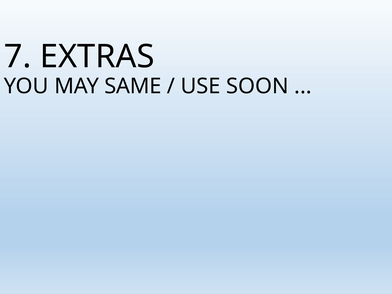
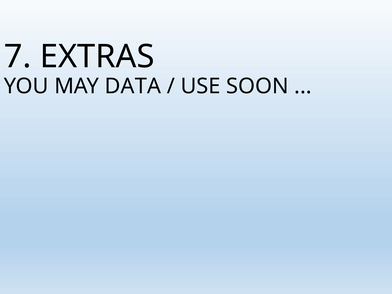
SAME: SAME -> DATA (133, 86)
